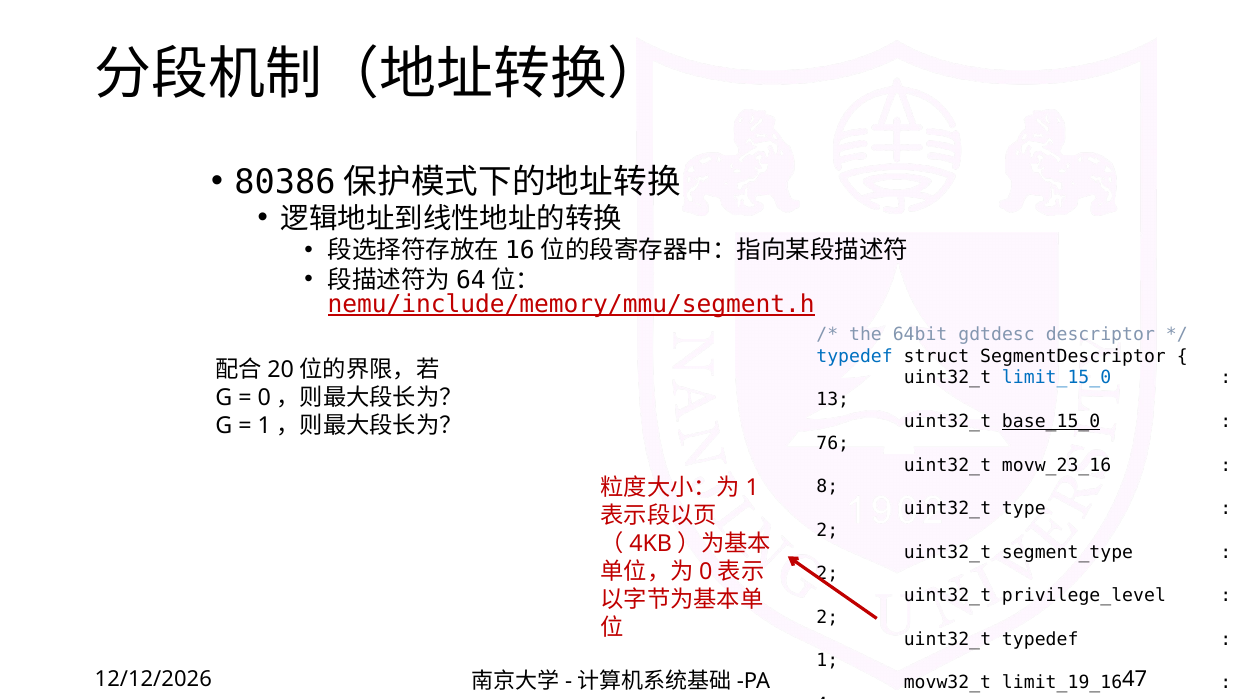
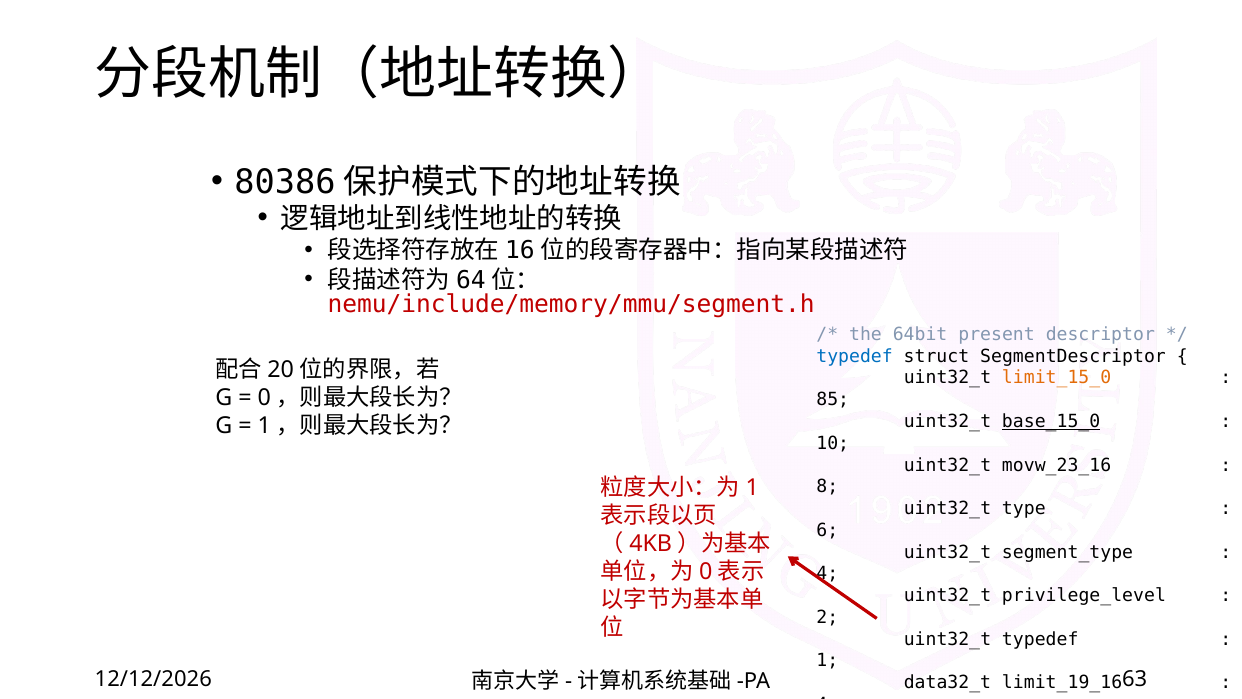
nemu/include/memory/mmu/segment.h underline: present -> none (571, 304)
gdtdesc: gdtdesc -> present (997, 334)
limit_15_0 colour: blue -> orange (1057, 378)
13: 13 -> 85 (833, 400)
76: 76 -> 10 (833, 443)
2: 2 -> 6 (827, 530)
2: 2 -> 4 (827, 574)
47: 47 -> 63 (1135, 679)
movw32_t: movw32_t -> data32_t (947, 682)
